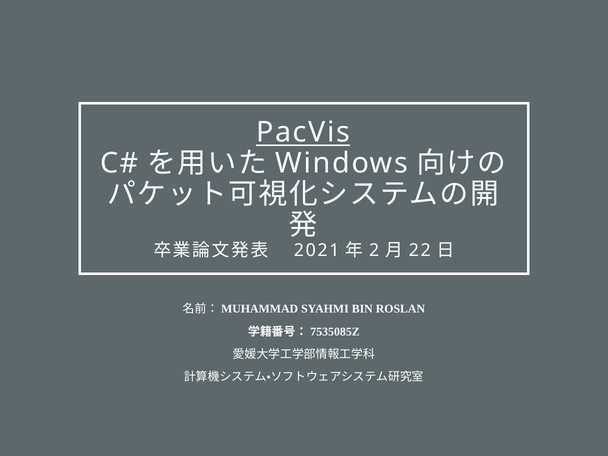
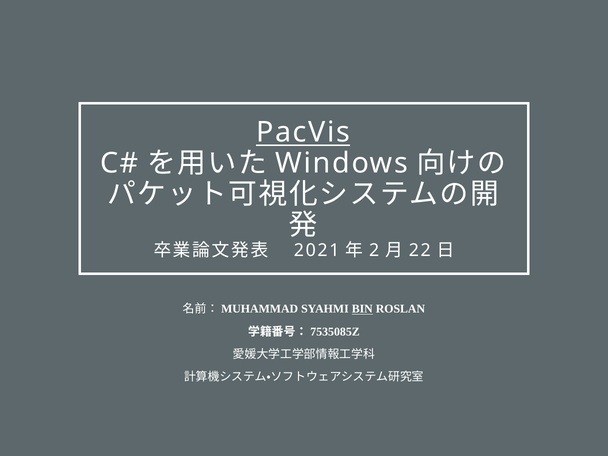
BIN underline: none -> present (362, 309)
